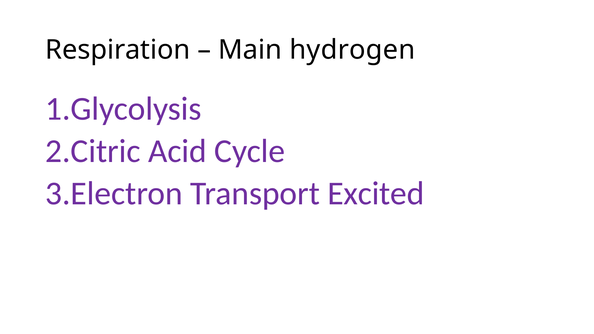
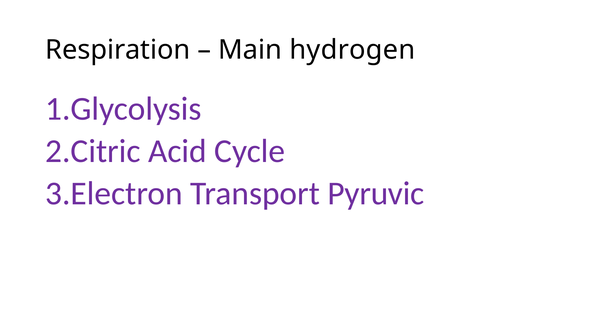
Excited: Excited -> Pyruvic (376, 194)
